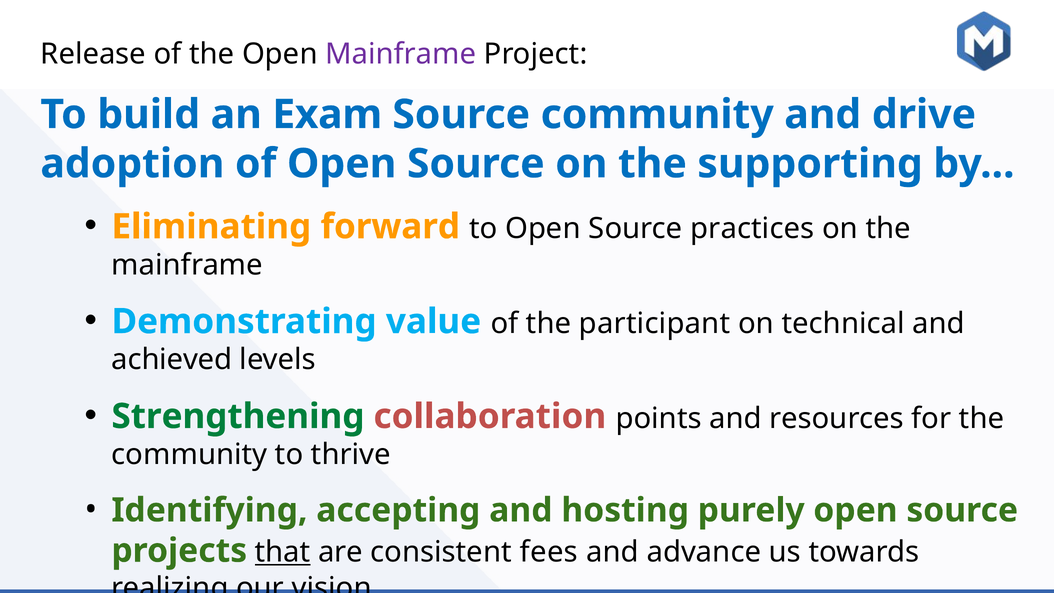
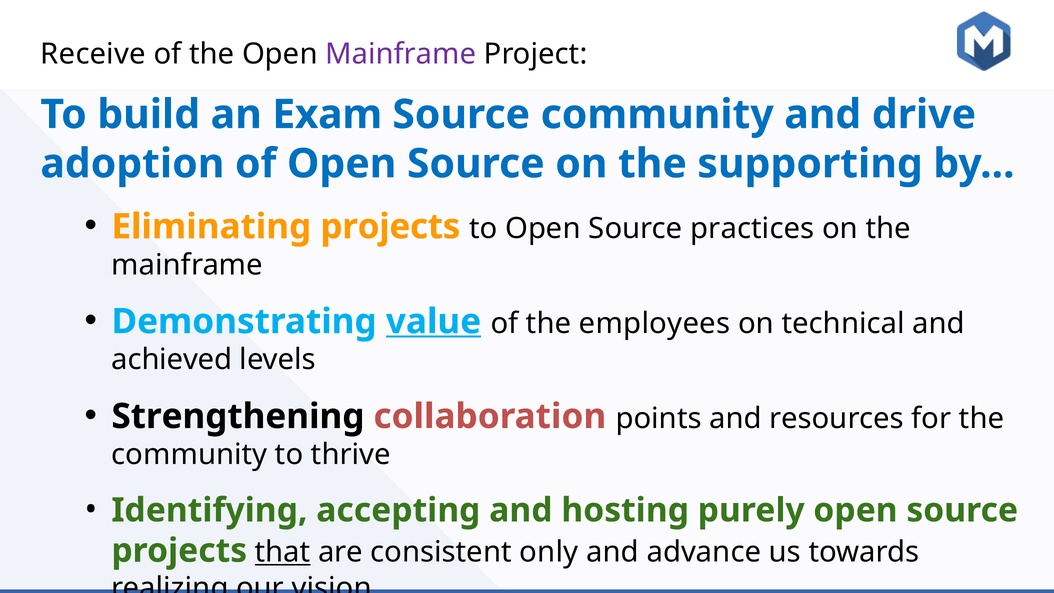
Release: Release -> Receive (93, 54)
Eliminating forward: forward -> projects (390, 227)
value underline: none -> present (434, 321)
participant: participant -> employees (655, 323)
Strengthening colour: green -> black (238, 416)
fees: fees -> only (549, 552)
